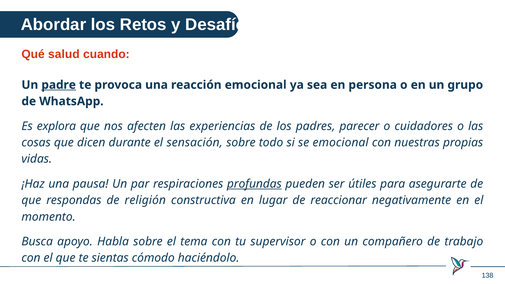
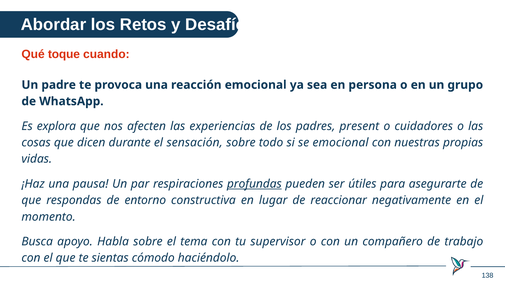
salud: salud -> toque (64, 54)
padre underline: present -> none (59, 85)
parecer: parecer -> present (359, 126)
religión: religión -> entorno (145, 200)
